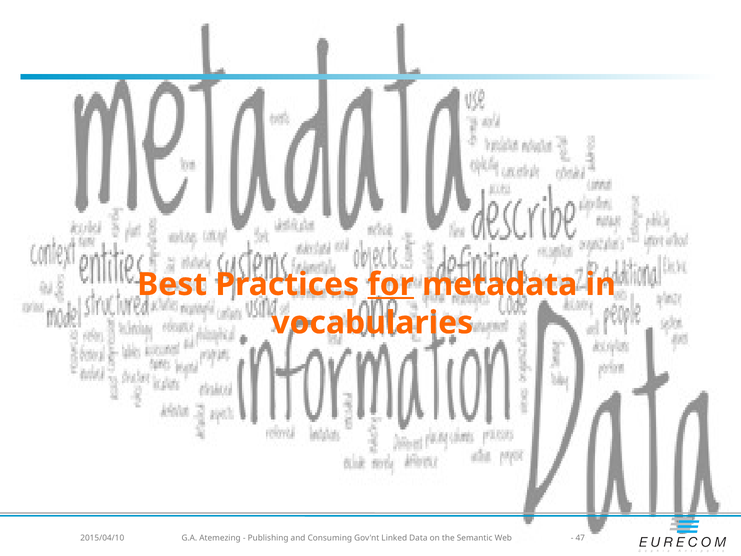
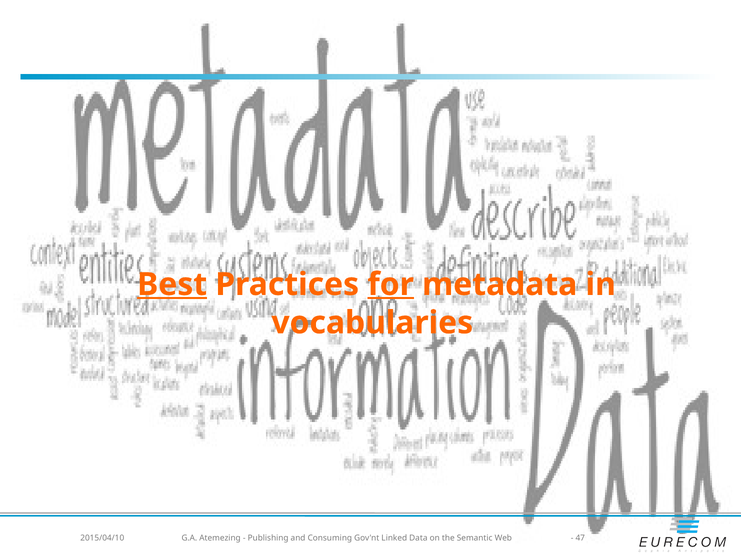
Best underline: none -> present (172, 284)
